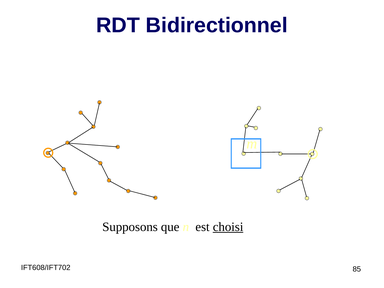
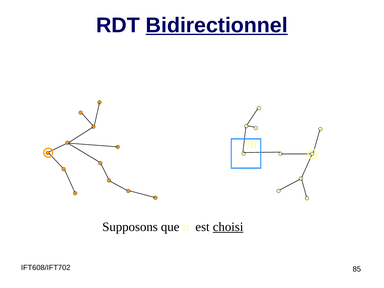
Bidirectionnel underline: none -> present (217, 25)
